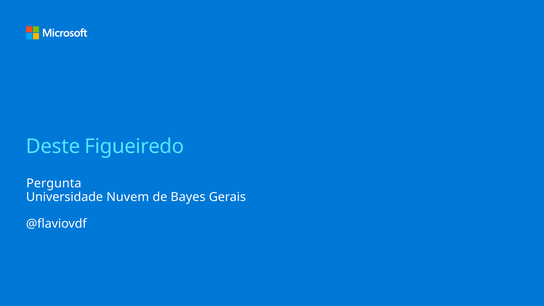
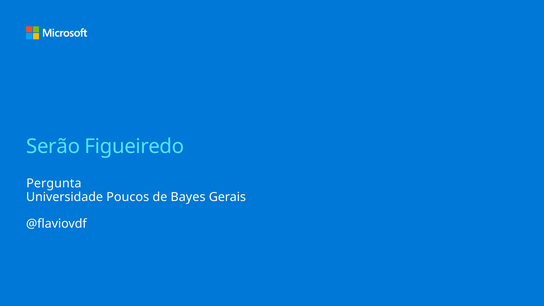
Deste: Deste -> Serão (53, 147)
Nuvem: Nuvem -> Poucos (128, 197)
